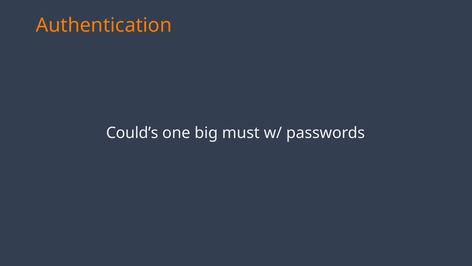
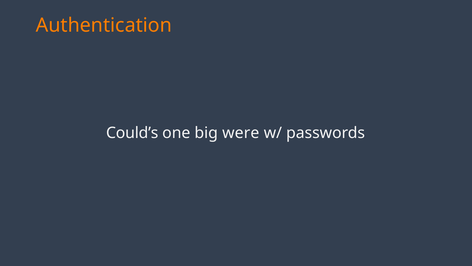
must: must -> were (241, 133)
